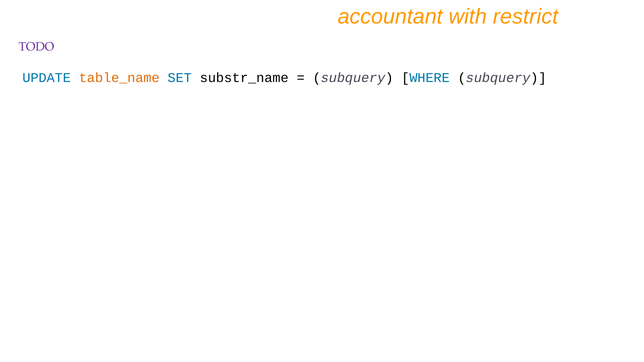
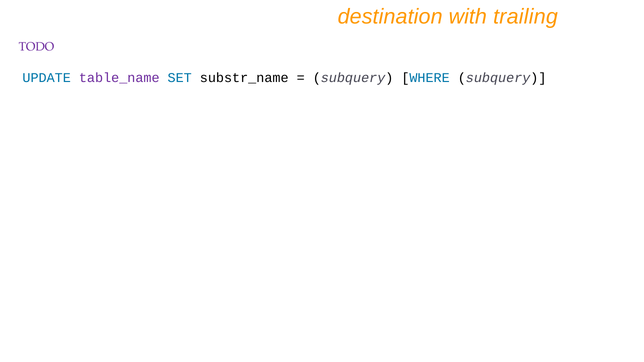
accountant: accountant -> destination (390, 17)
restrict: restrict -> trailing (526, 17)
table_name colour: orange -> purple (119, 78)
